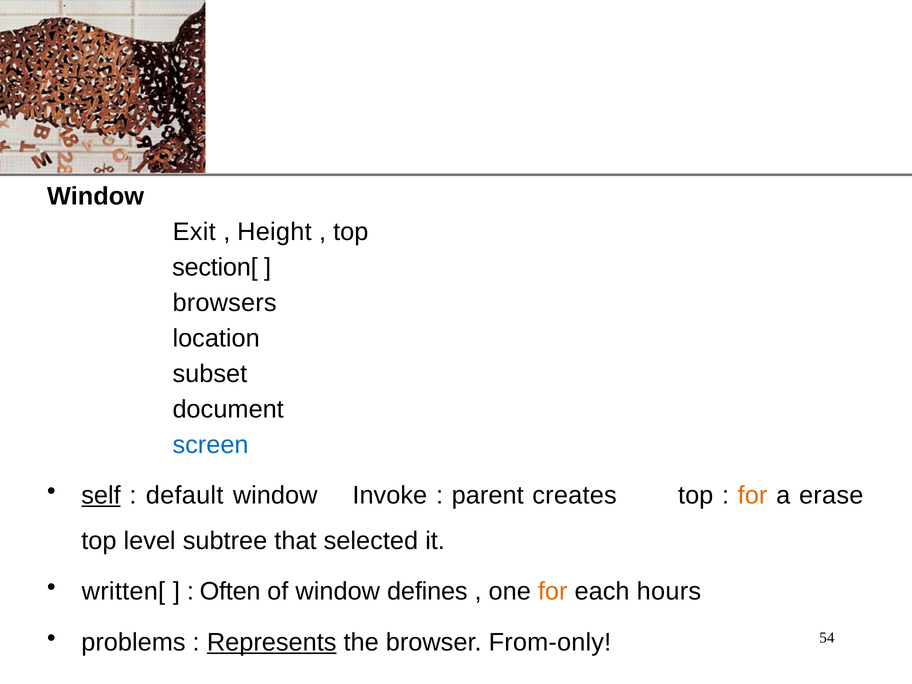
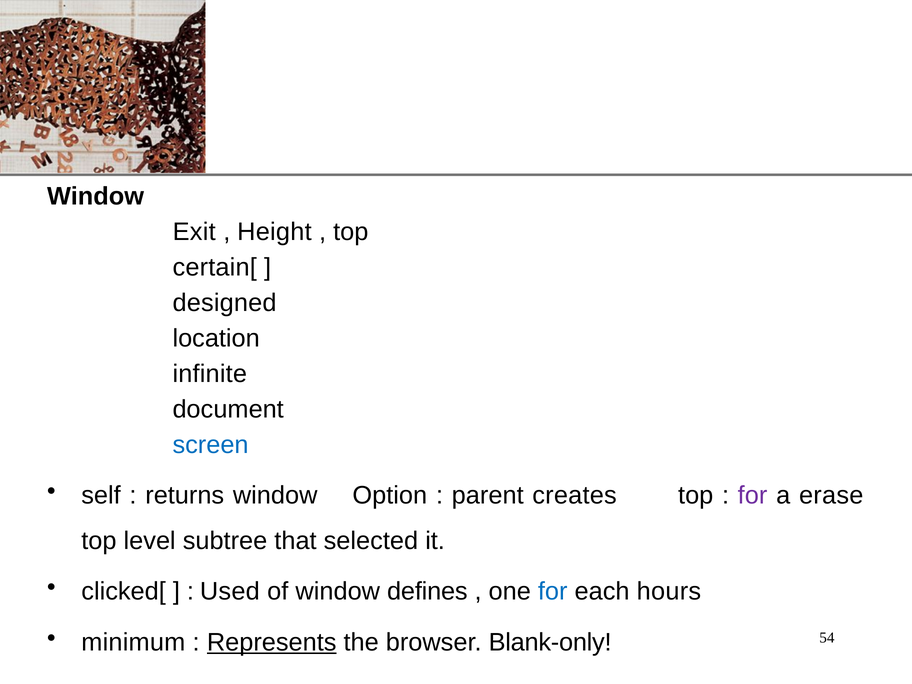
section[: section[ -> certain[ (215, 267)
browsers: browsers -> designed (225, 303)
subset: subset -> infinite (210, 374)
self underline: present -> none (101, 495)
default: default -> returns (185, 495)
Invoke: Invoke -> Option (390, 495)
for colour: orange -> purple (753, 495)
written[: written[ -> clicked[ (124, 592)
Often: Often -> Used (230, 592)
for colour: orange -> blue (553, 592)
problems: problems -> minimum (133, 642)
From-only: From-only -> Blank-only (550, 642)
